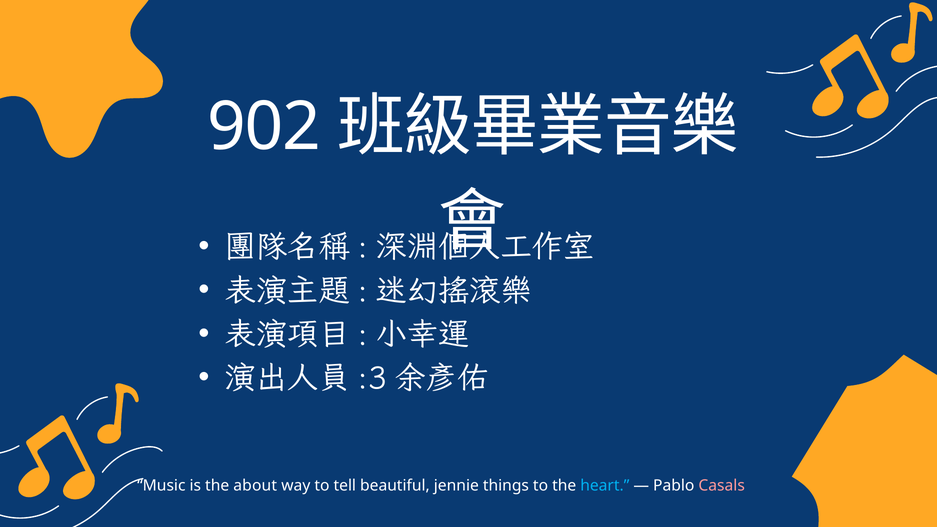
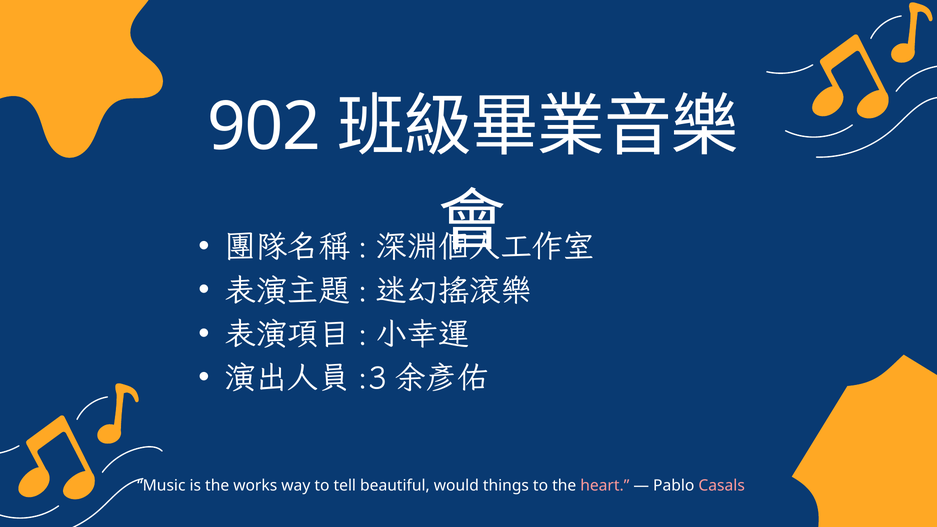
about: about -> works (255, 485)
jennie: jennie -> would (456, 485)
heart colour: light blue -> pink (605, 485)
